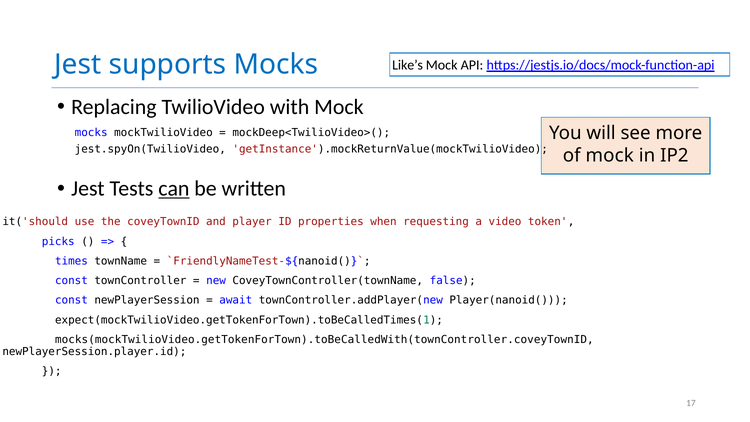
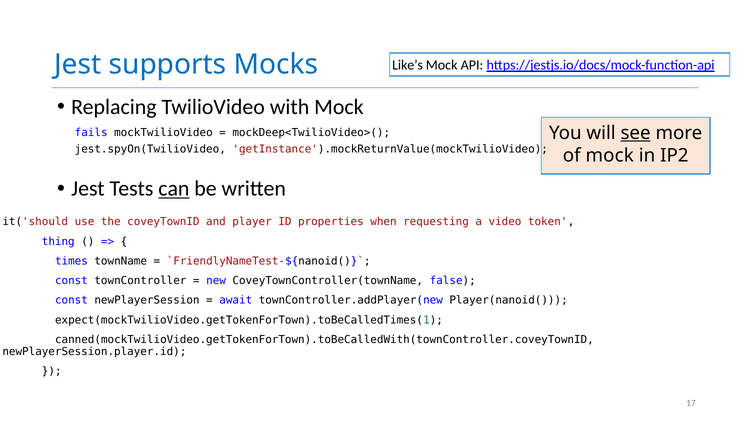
mocks: mocks -> fails (91, 133)
see underline: none -> present (636, 133)
picks: picks -> thing (58, 241)
mocks(mockTwilioVideo.getTokenForTown).toBeCalledWith(townController.coveyTownID: mocks(mockTwilioVideo.getTokenForTown).toBeCalledWith(townController.coveyTownID -> canned(mockTwilioVideo.getTokenForTown).toBeCalledWith(townController.coveyTownID (324, 340)
